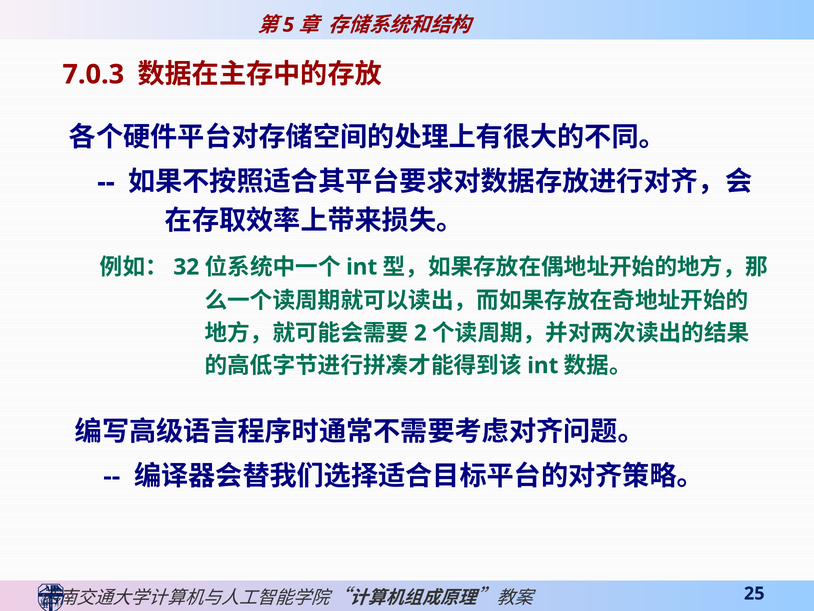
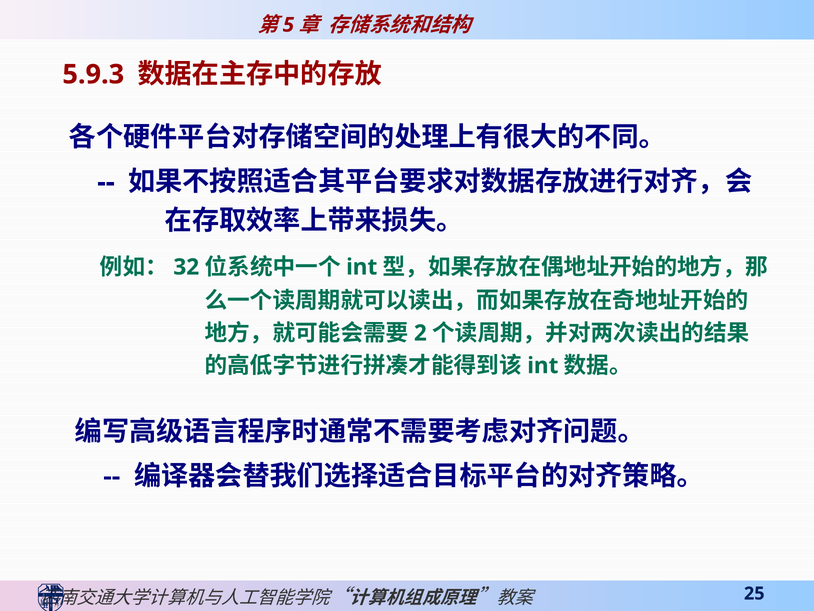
7.0.3: 7.0.3 -> 5.9.3 (93, 74)
